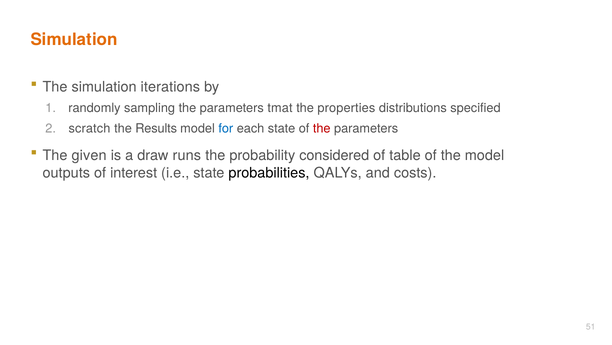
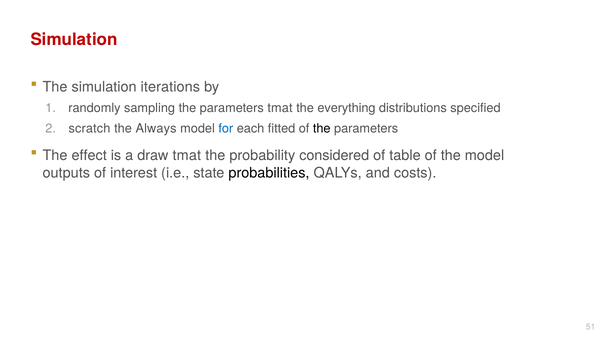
Simulation colour: orange -> red (74, 39)
properties: properties -> everything (347, 108)
Results: Results -> Always (156, 128)
each state: state -> fitted (282, 128)
the colour: red -> black (322, 128)
given: given -> effect (89, 155)
draw runs: runs -> tmat (187, 155)
